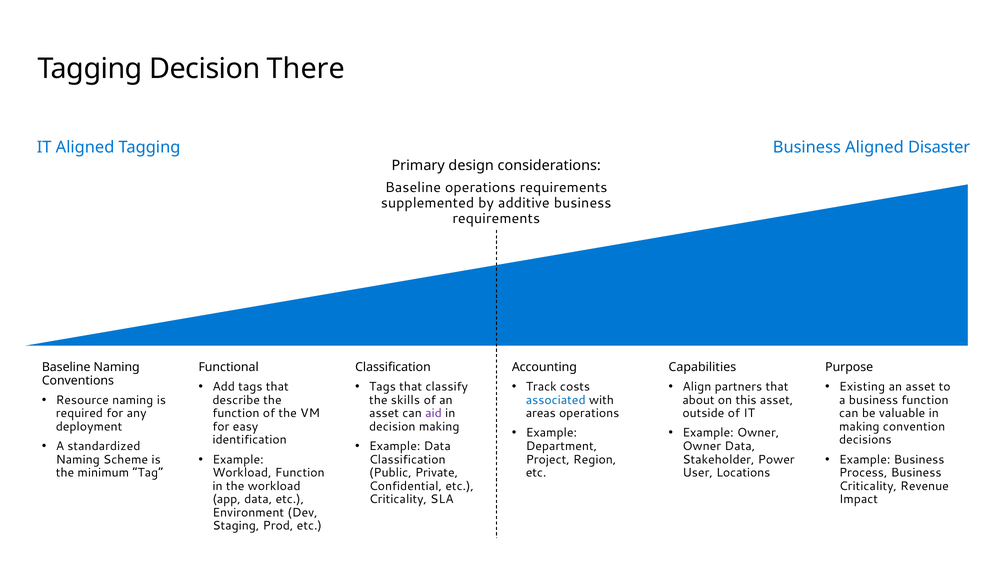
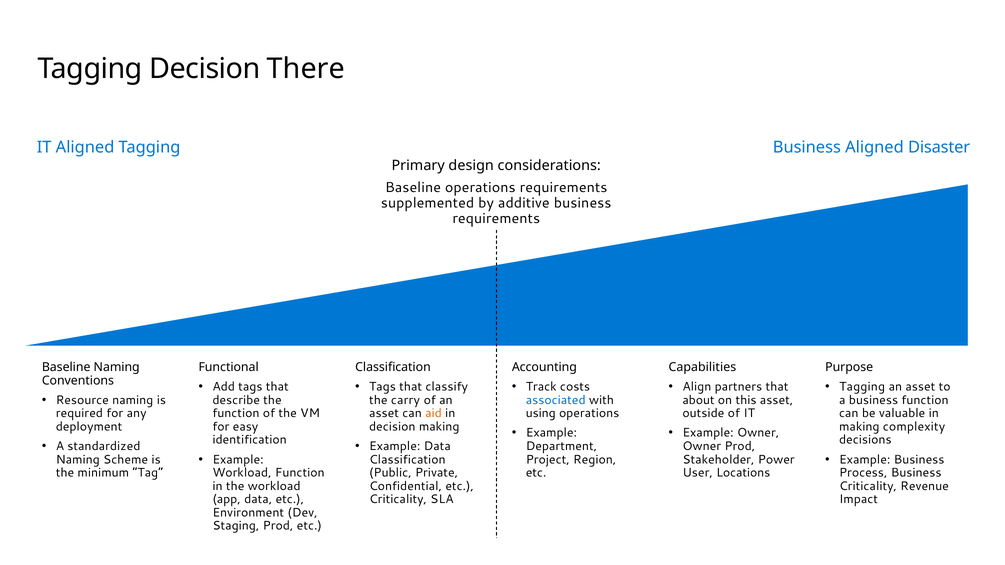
Existing: Existing -> Tagging (862, 387)
skills: skills -> carry (405, 400)
aid colour: purple -> orange (434, 414)
areas: areas -> using (541, 414)
convention: convention -> complexity (914, 427)
Owner Data: Data -> Prod (740, 446)
